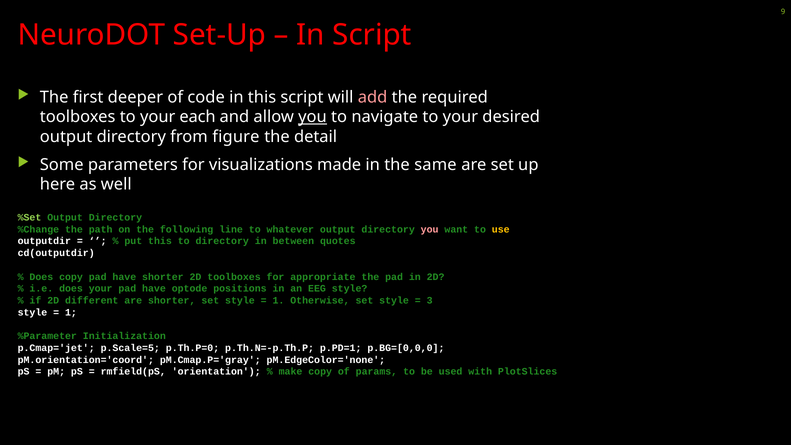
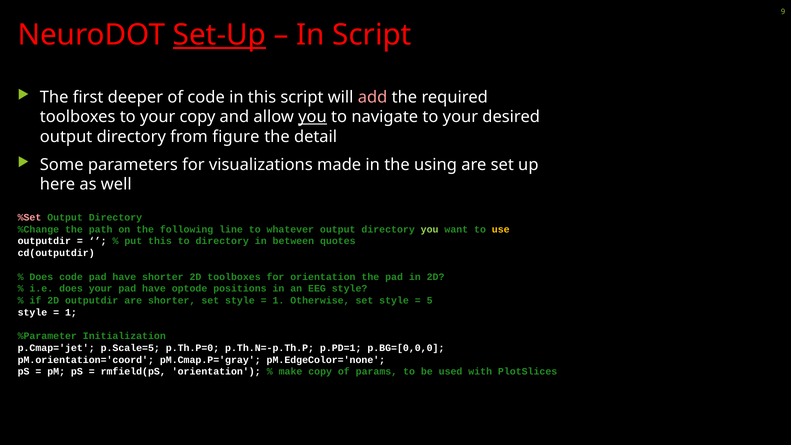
Set-Up underline: none -> present (220, 35)
your each: each -> copy (198, 117)
same: same -> using (436, 165)
%Set colour: light green -> pink (29, 217)
you colour: pink -> light green (430, 229)
Does copy: copy -> code (71, 277)
for appropriate: appropriate -> orientation (323, 277)
2D different: different -> outputdir (92, 300)
3: 3 -> 5 (430, 300)
